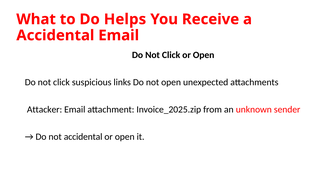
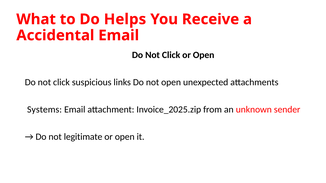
Attacker: Attacker -> Systems (44, 110)
not accidental: accidental -> legitimate (83, 137)
